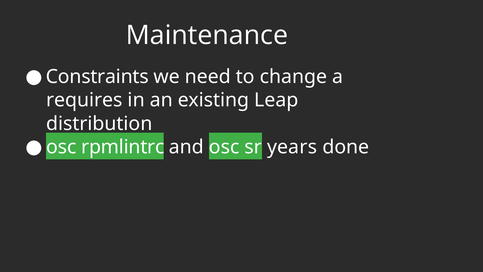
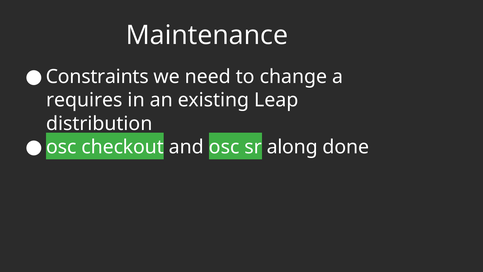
rpmlintrc: rpmlintrc -> checkout (123, 147)
years: years -> along (292, 147)
